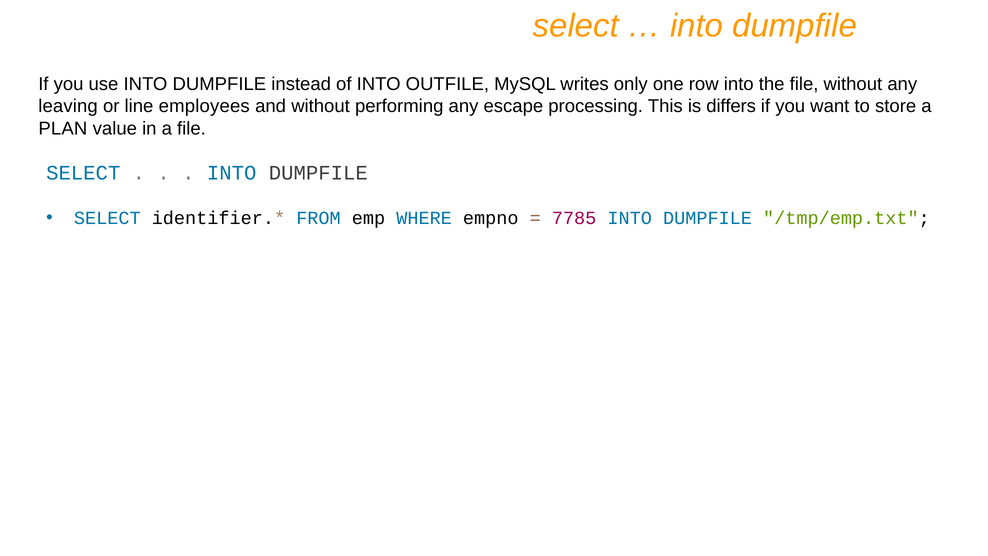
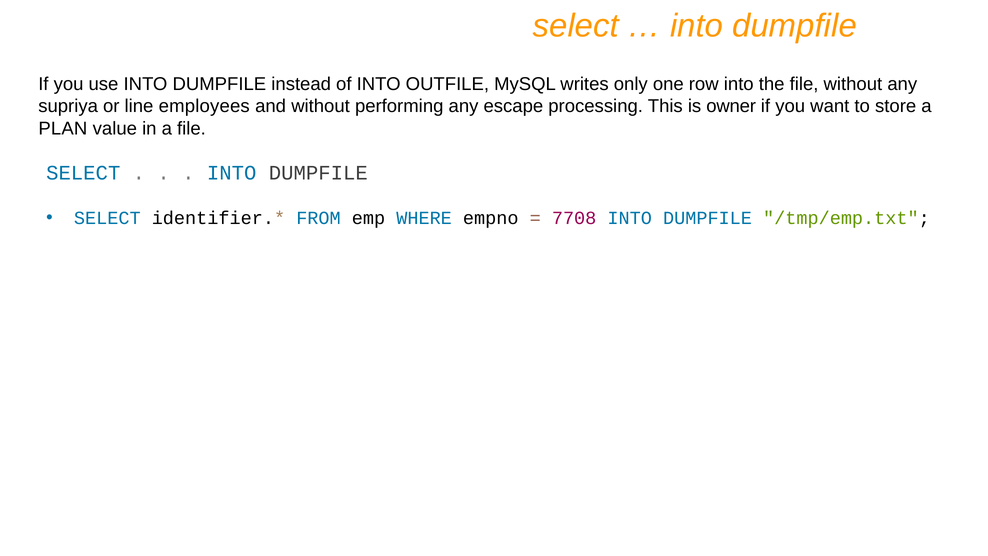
leaving: leaving -> supriya (68, 106)
differs: differs -> owner (731, 106)
7785: 7785 -> 7708 (574, 218)
